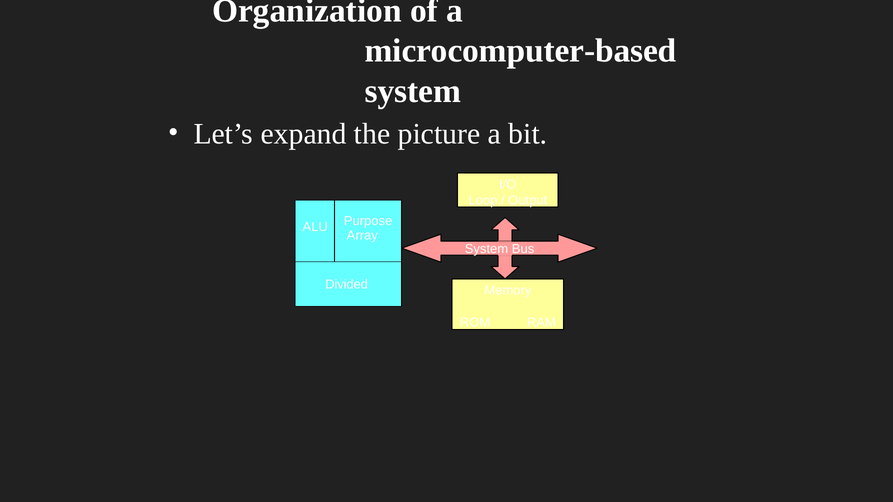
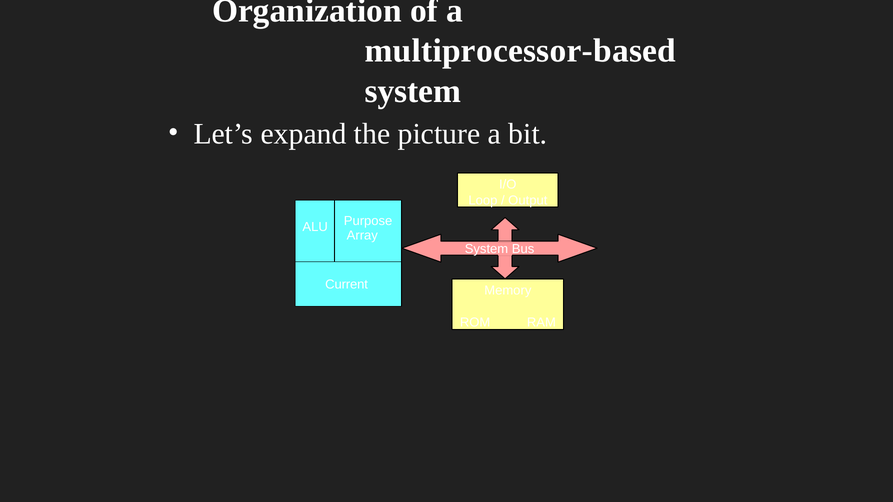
microcomputer-based: microcomputer-based -> multiprocessor-based (520, 51)
Divided: Divided -> Current (347, 285)
